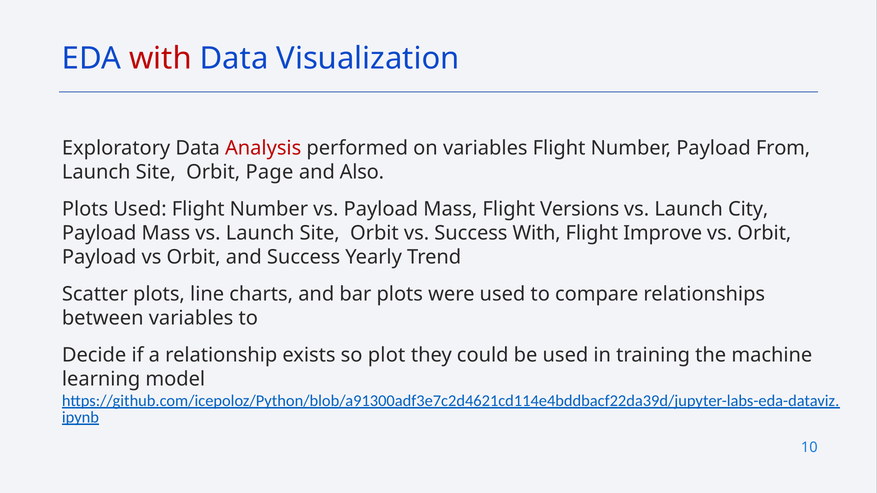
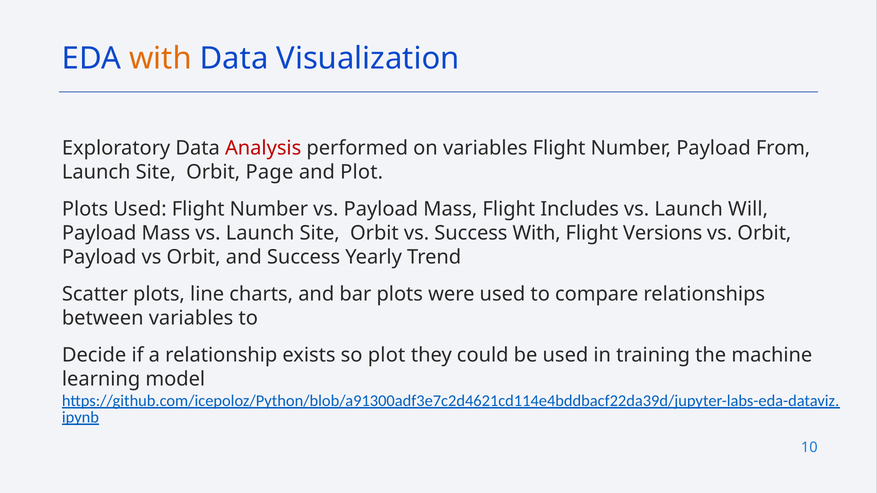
with colour: red -> orange (160, 59)
and Also: Also -> Plot (362, 172)
Versions: Versions -> Includes (580, 209)
City: City -> Will (748, 209)
Improve: Improve -> Versions (663, 233)
